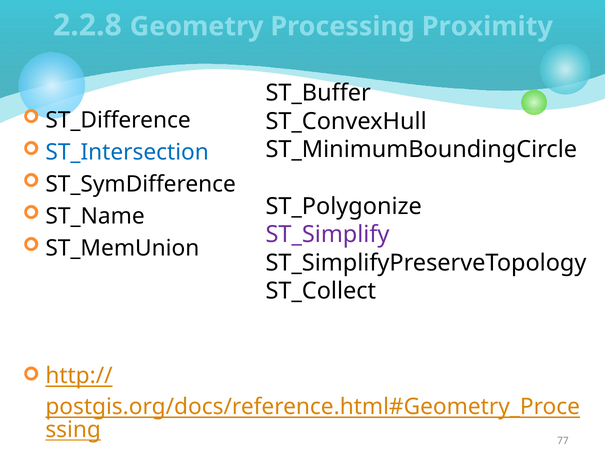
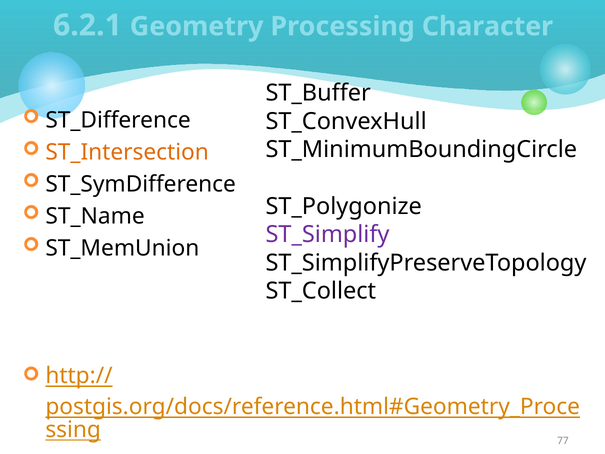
2.2.8: 2.2.8 -> 6.2.1 (87, 25)
Proximity: Proximity -> Character (487, 26)
ST_Intersection colour: blue -> orange (127, 152)
